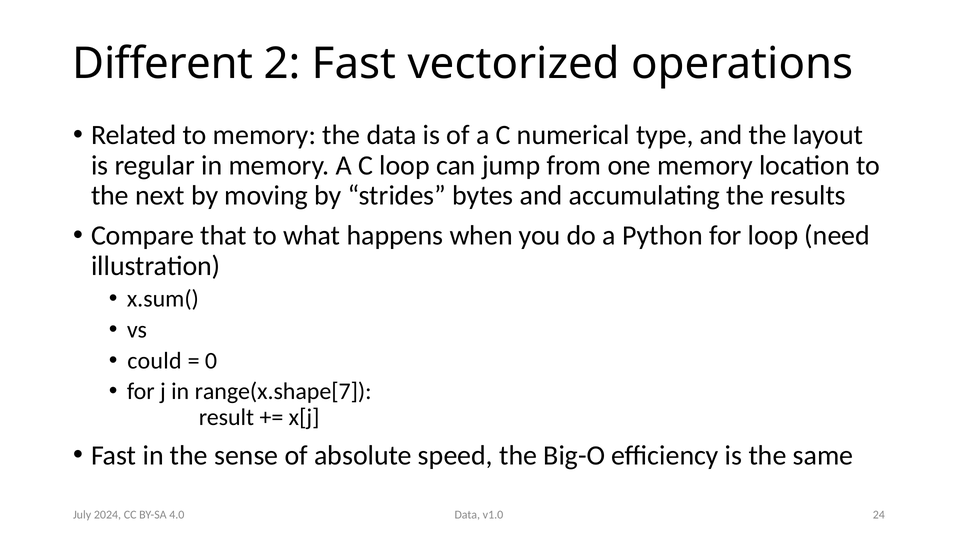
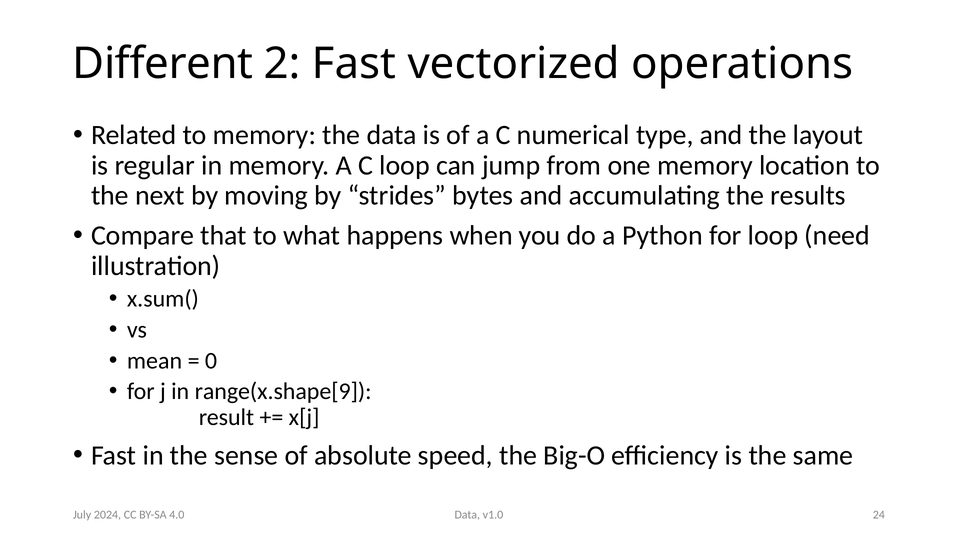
could: could -> mean (155, 361)
range(x.shape[7: range(x.shape[7 -> range(x.shape[9 (283, 391)
